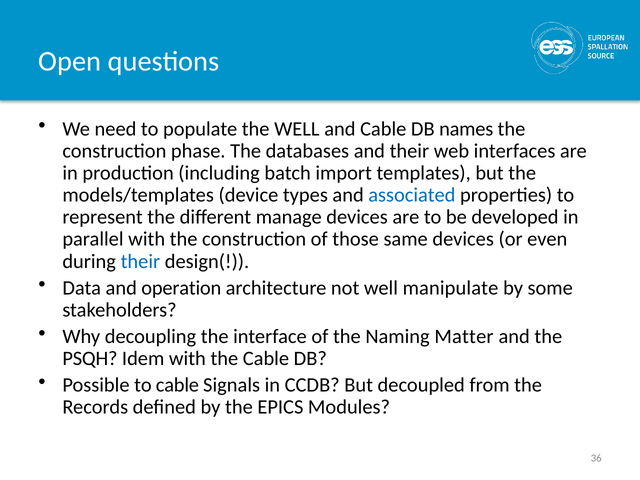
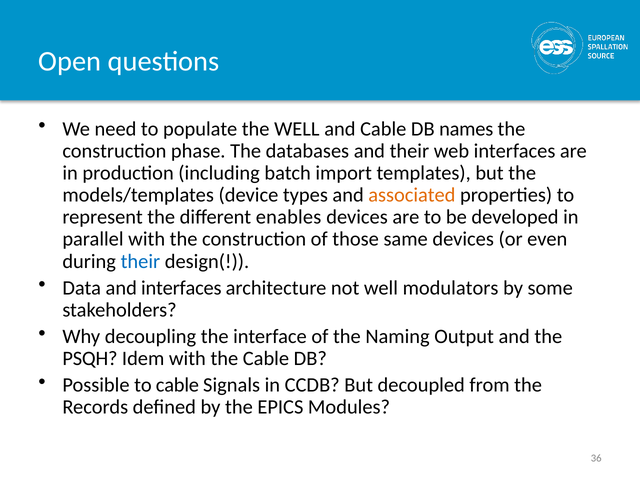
associated colour: blue -> orange (412, 195)
manage: manage -> enables (289, 217)
and operation: operation -> interfaces (181, 288)
manipulate: manipulate -> modulators (451, 288)
Matter: Matter -> Output (464, 337)
